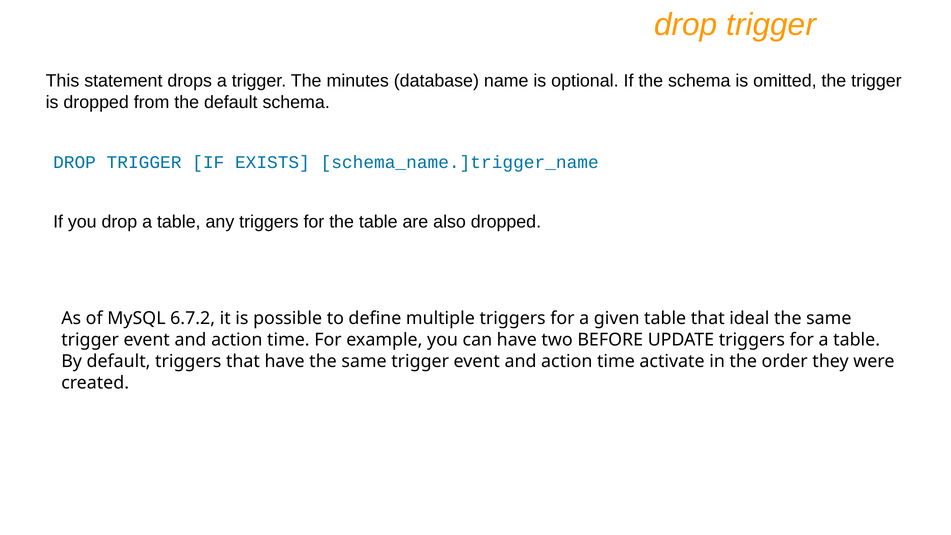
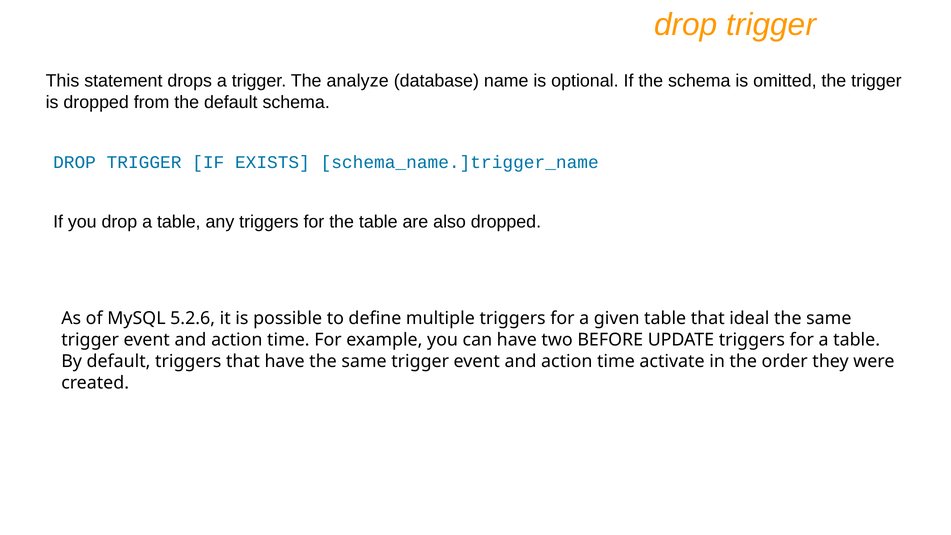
minutes: minutes -> analyze (358, 81)
6.7.2: 6.7.2 -> 5.2.6 (193, 319)
